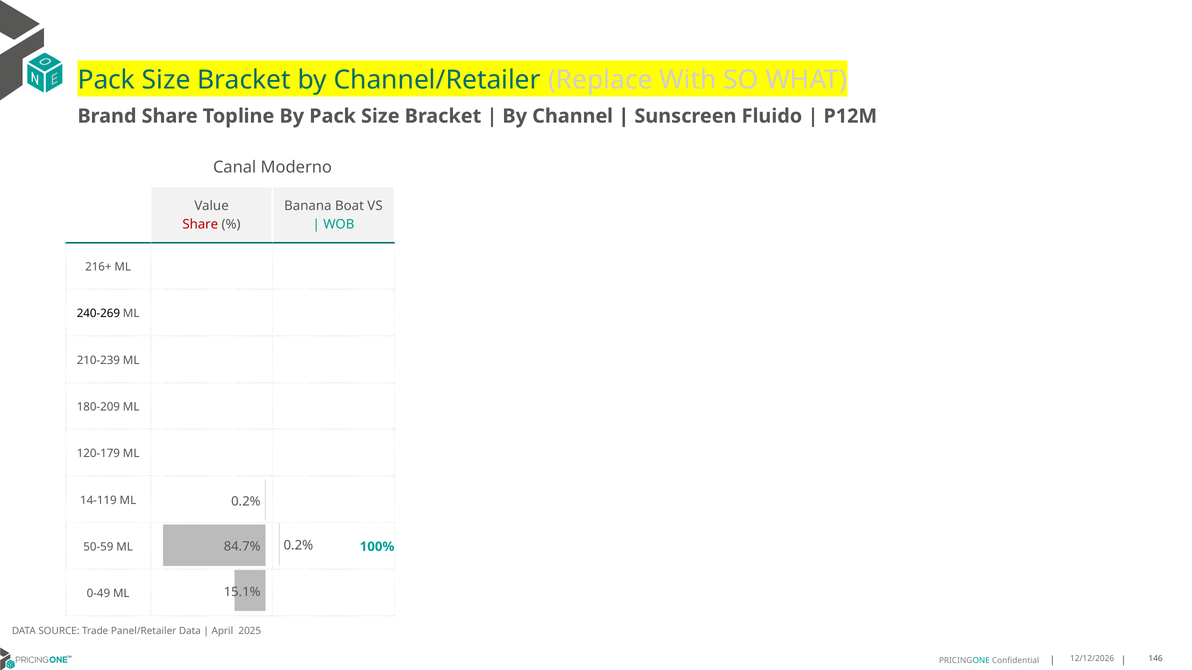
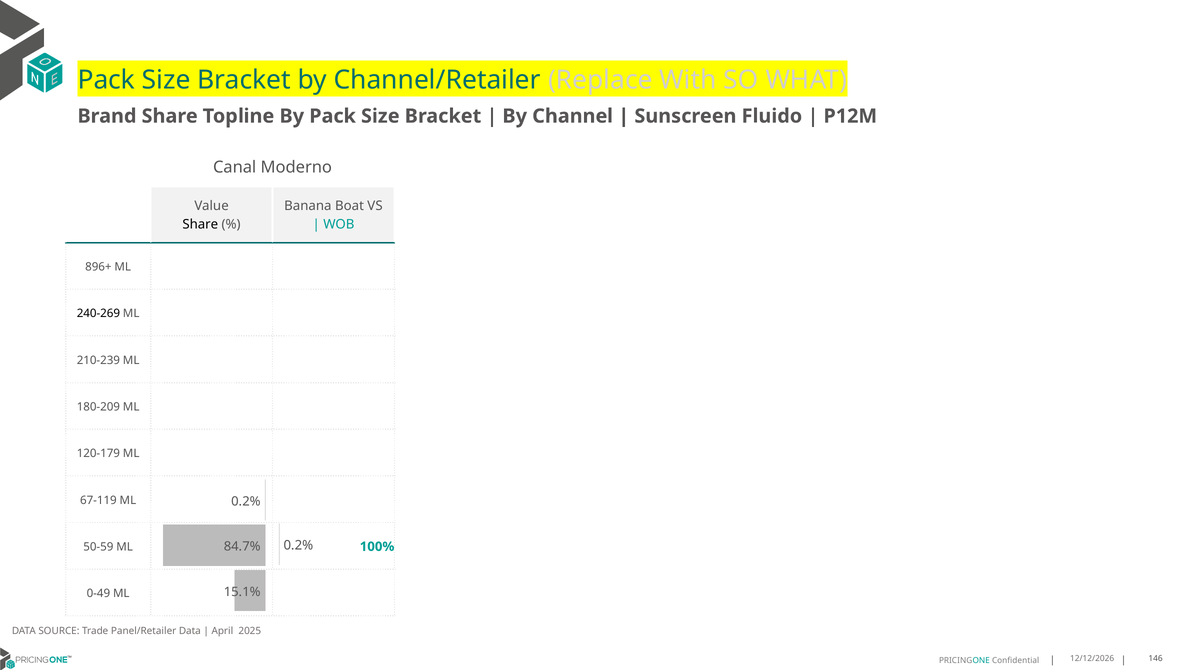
Share colour: red -> black (200, 225)
216+: 216+ -> 896+ (98, 267)
14-119: 14-119 -> 67-119 (98, 501)
